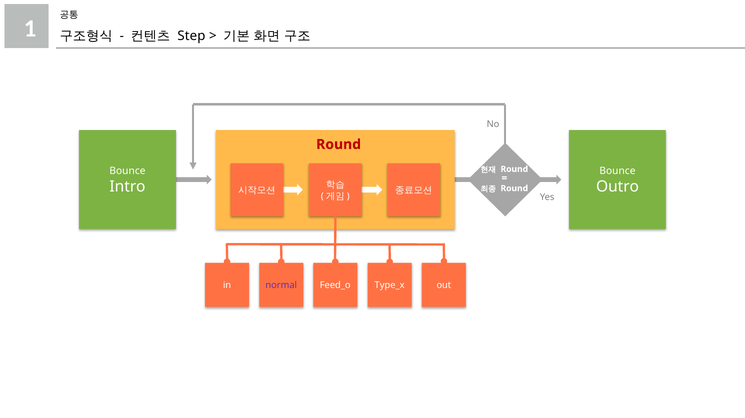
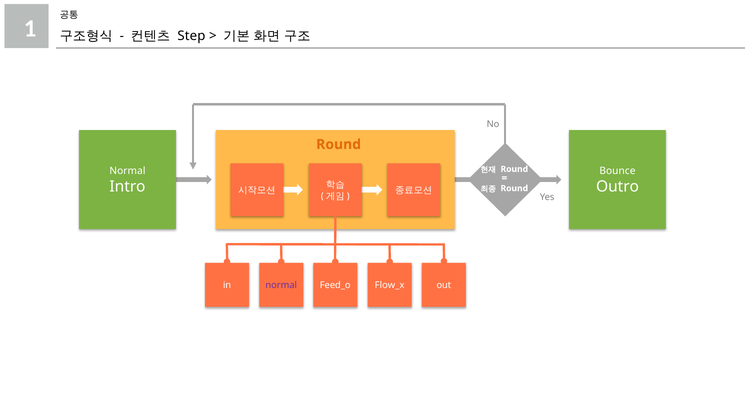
Round colour: red -> orange (339, 144)
Bounce: Bounce -> Normal (127, 171)
Type_x: Type_x -> Flow_x (390, 285)
